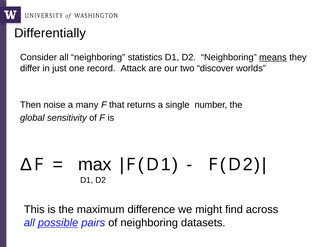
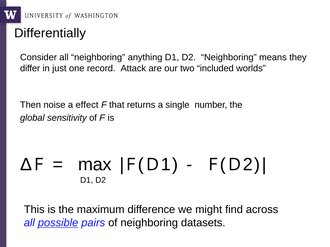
statistics: statistics -> anything (145, 57)
means underline: present -> none (273, 57)
discover: discover -> included (215, 68)
many: many -> effect (87, 105)
